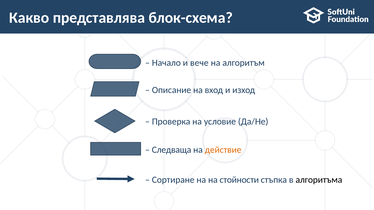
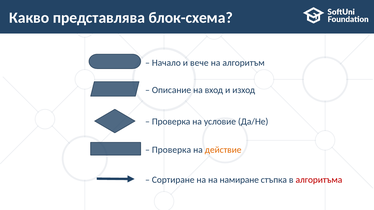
Следваща: Следваща -> Проверка (171, 150)
стойности: стойности -> намиране (239, 180)
алгоритъма colour: black -> red (319, 180)
